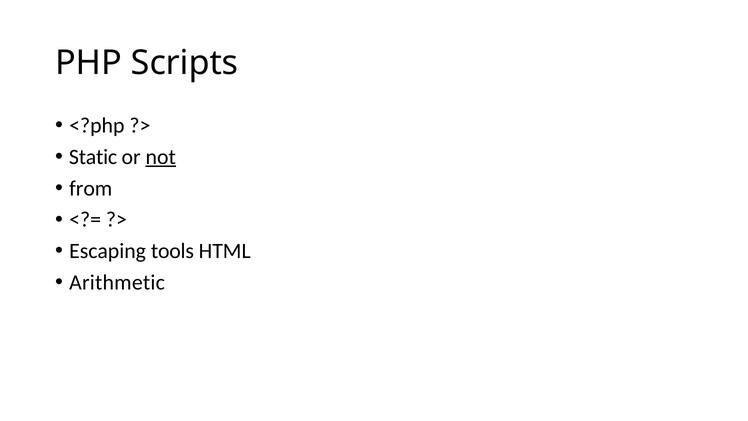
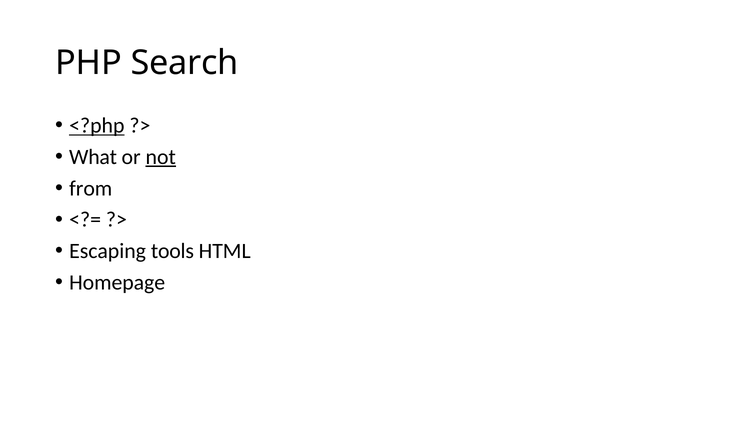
Scripts: Scripts -> Search (185, 63)
<?php underline: none -> present (97, 126)
Static: Static -> What (93, 157)
Arithmetic: Arithmetic -> Homepage (117, 282)
